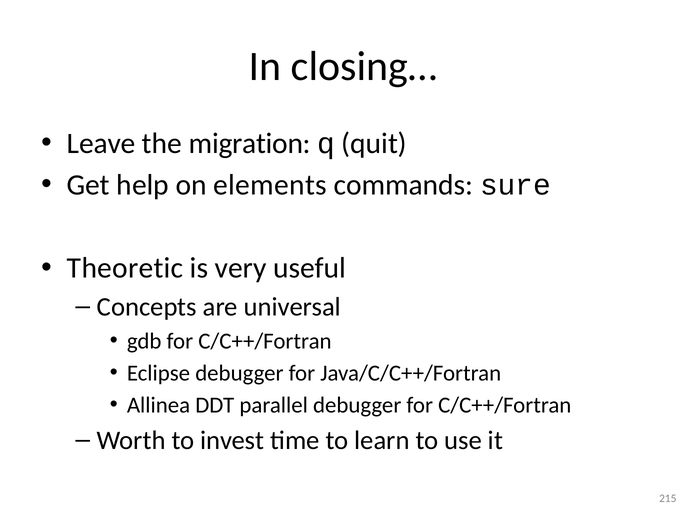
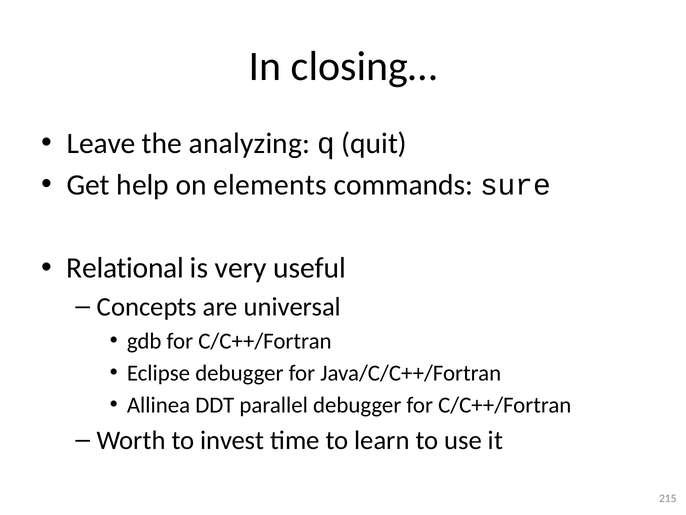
migration: migration -> analyzing (249, 143)
Theoretic: Theoretic -> Relational (125, 268)
